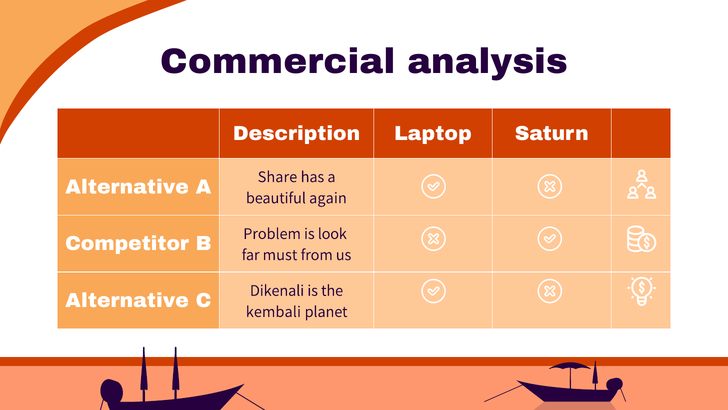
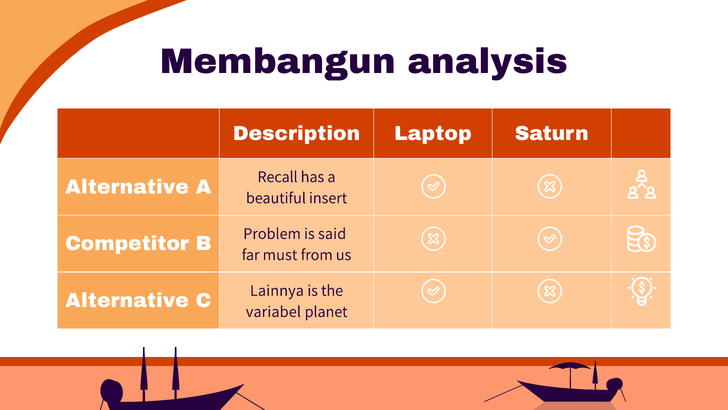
Commercial: Commercial -> Membangun (278, 62)
Share: Share -> Recall (278, 177)
again: again -> insert (328, 198)
look: look -> said (332, 233)
Dikenali: Dikenali -> Lainnya (277, 290)
kembali: kembali -> variabel (273, 311)
